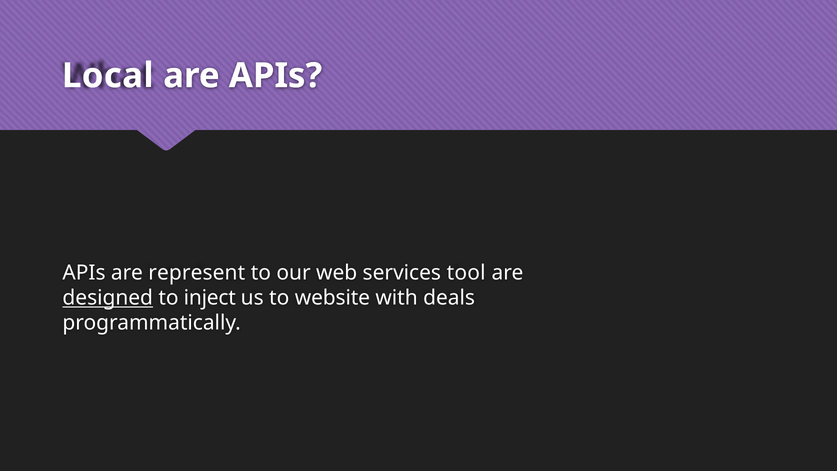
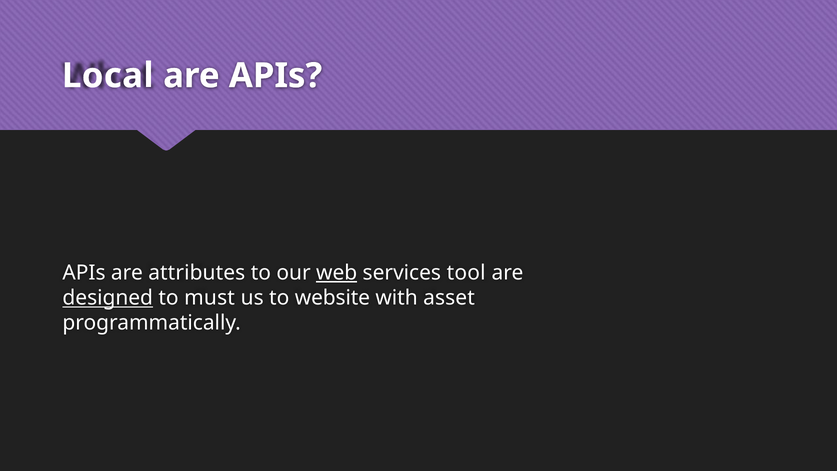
represent: represent -> attributes (197, 273)
web underline: none -> present (337, 273)
inject: inject -> must (210, 298)
deals: deals -> asset (449, 298)
